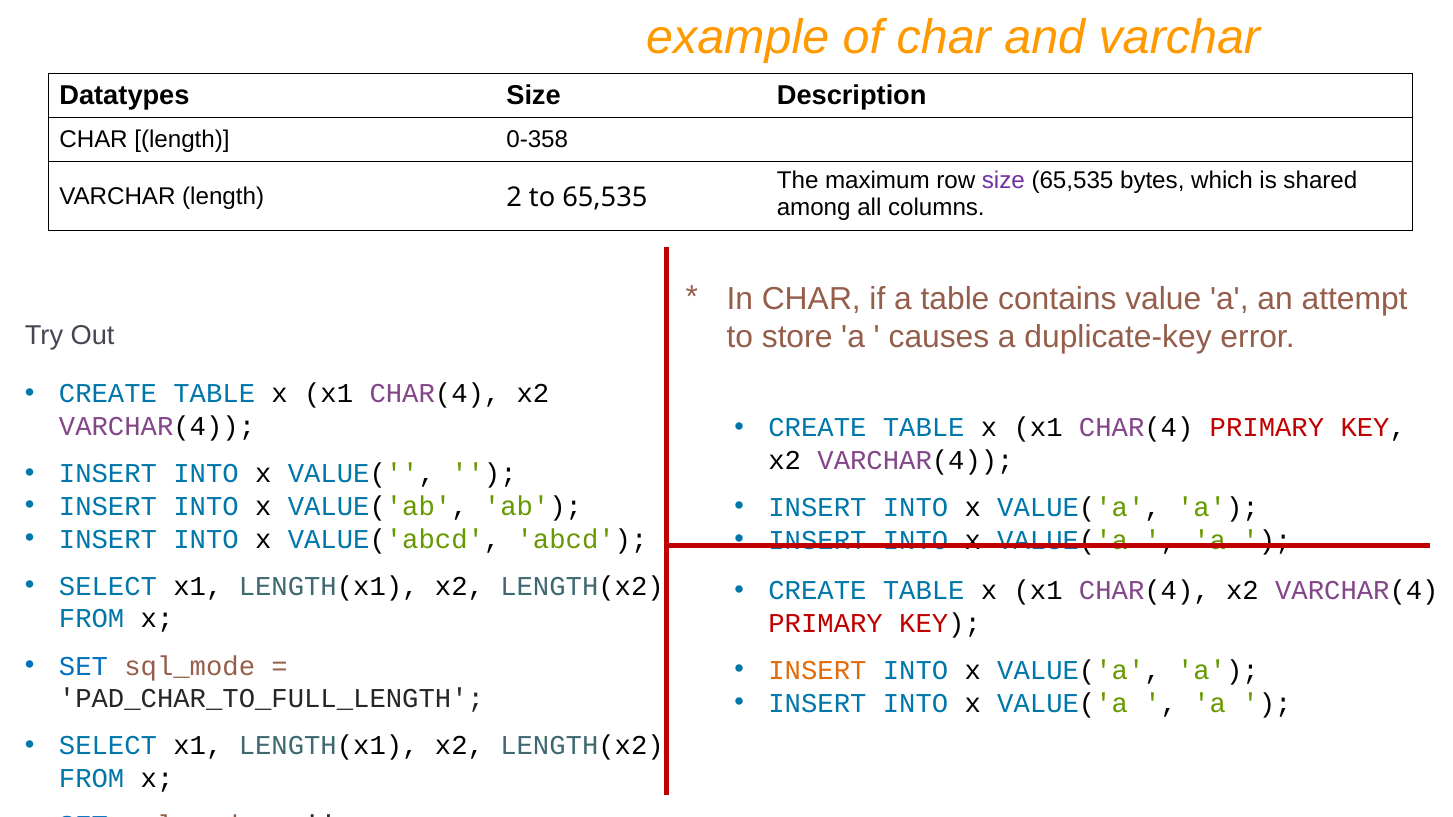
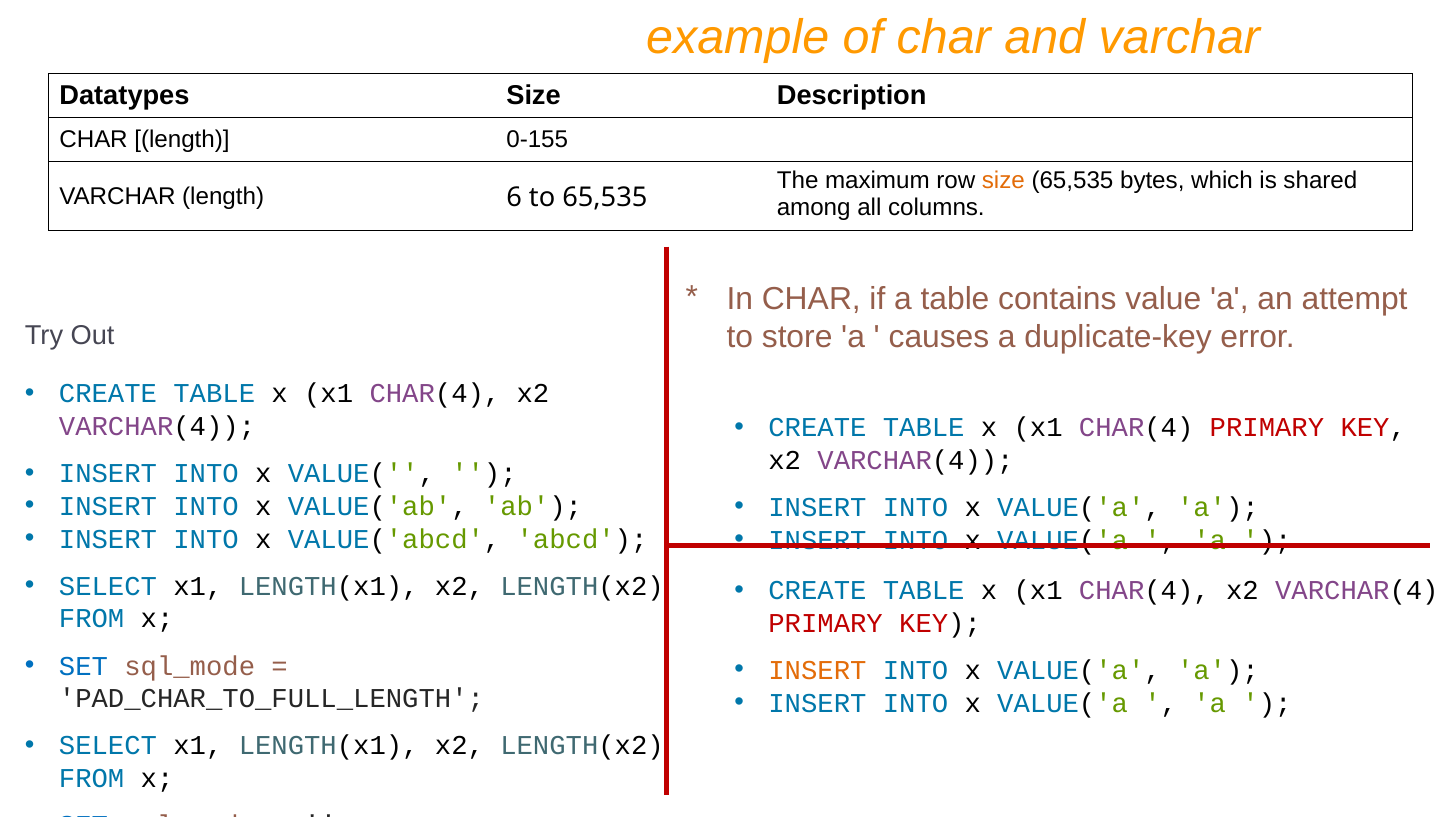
0-358: 0-358 -> 0-155 (537, 140)
size colour: purple -> orange (1003, 181)
2: 2 -> 6 (514, 198)
